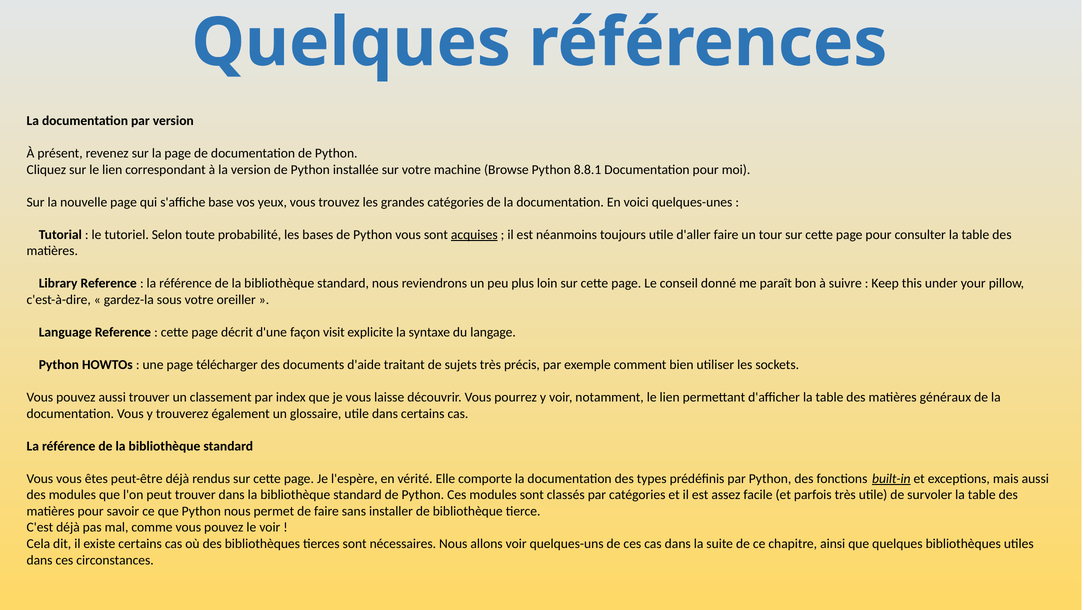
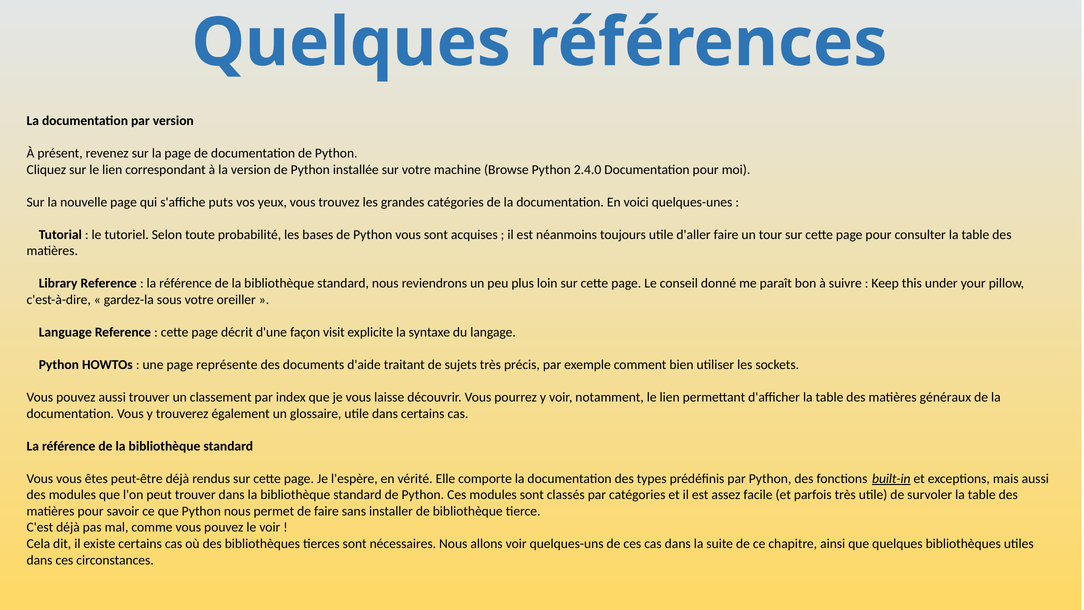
8.8.1: 8.8.1 -> 2.4.0 (588, 170)
base: base -> puts (221, 202)
acquises underline: present -> none (474, 235)
télécharger: télécharger -> représente (227, 365)
